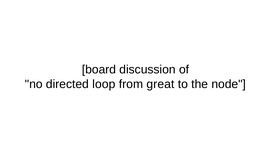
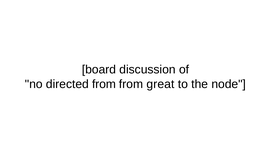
directed loop: loop -> from (104, 84)
